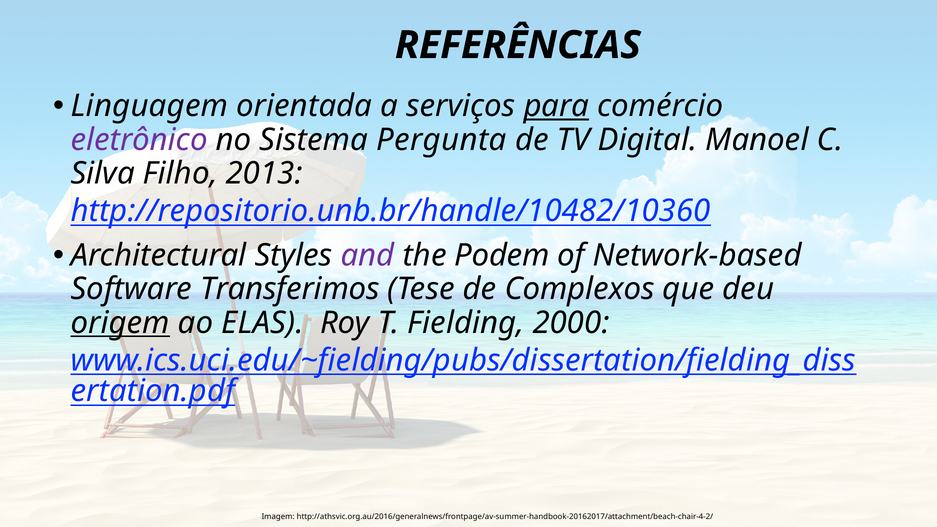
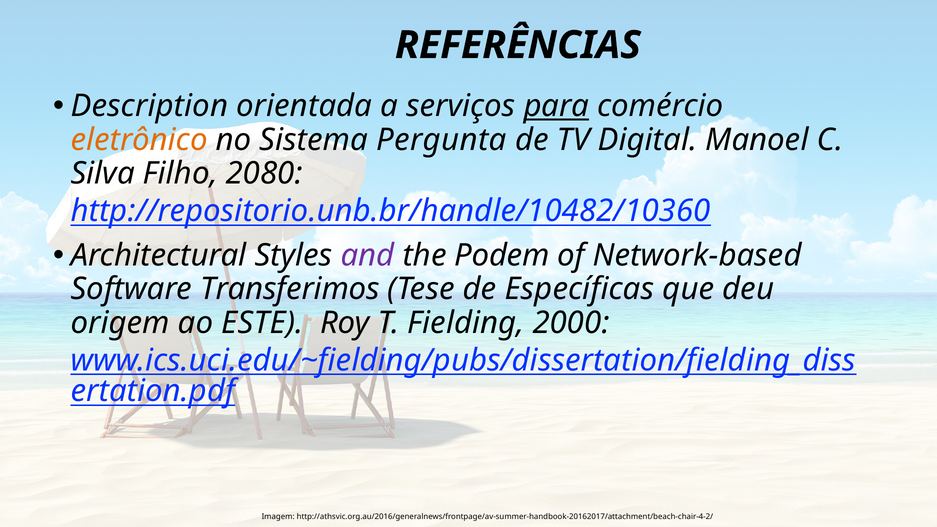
Linguagem: Linguagem -> Description (149, 106)
eletrônico colour: purple -> orange (139, 140)
2013: 2013 -> 2080 (264, 174)
Complexos: Complexos -> Específicas (579, 289)
origem underline: present -> none (120, 323)
ELAS: ELAS -> ESTE (262, 323)
